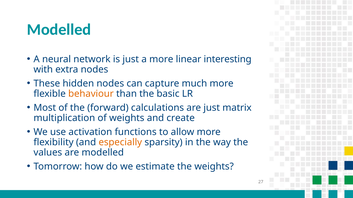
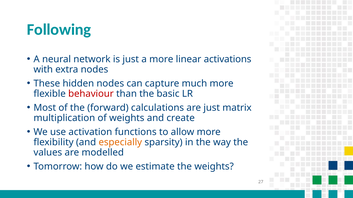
Modelled: Modelled -> Following (59, 30)
interesting: interesting -> activations (228, 59)
behaviour colour: orange -> red (91, 94)
